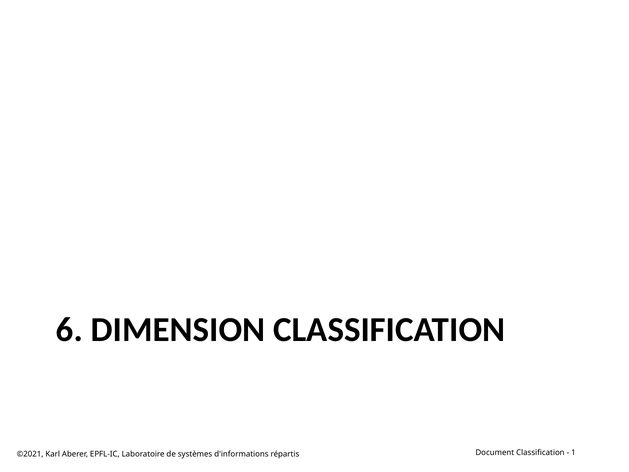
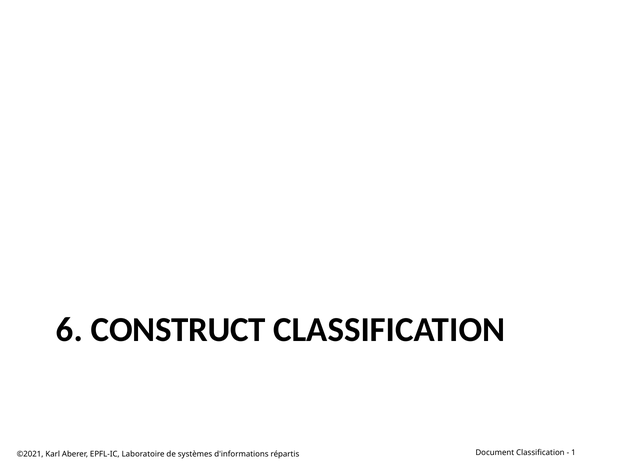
DIMENSION: DIMENSION -> CONSTRUCT (178, 330)
